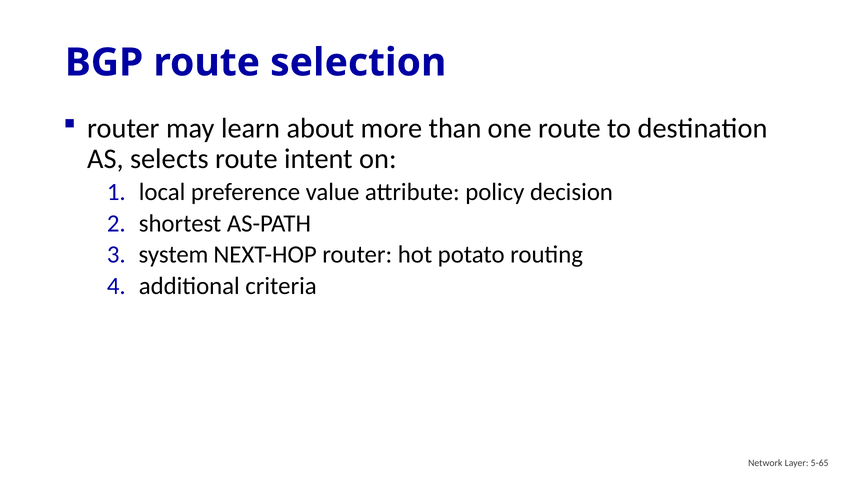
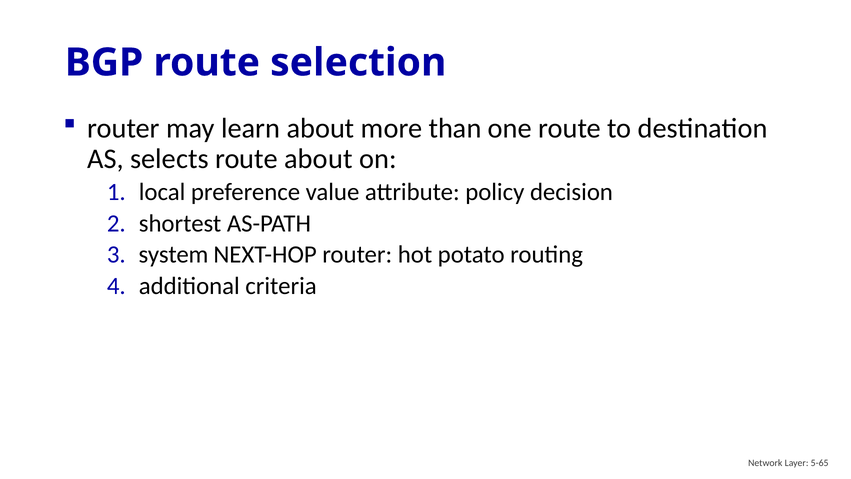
route intent: intent -> about (318, 159)
